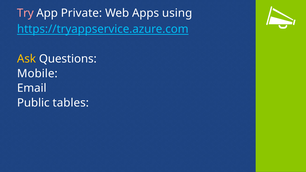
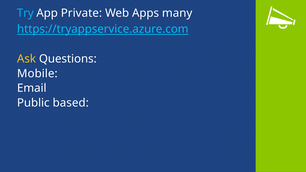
Try colour: pink -> light blue (25, 13)
using: using -> many (177, 13)
tables: tables -> based (71, 103)
